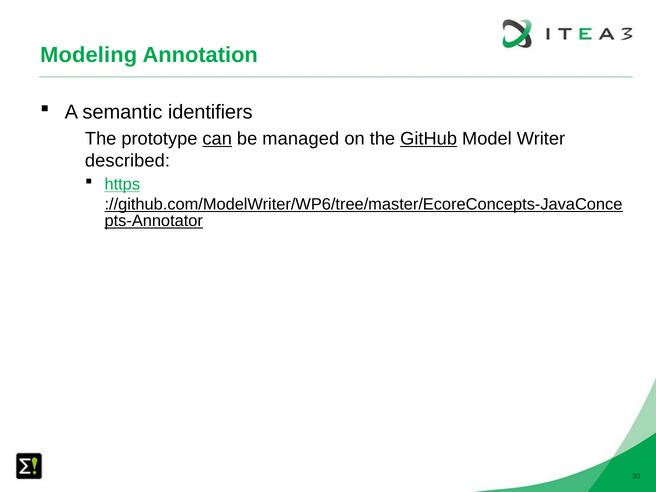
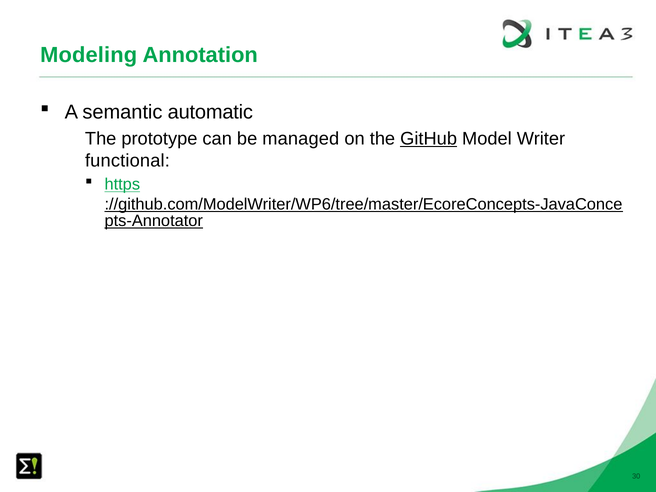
identifiers: identifiers -> automatic (210, 112)
can underline: present -> none (217, 139)
described: described -> functional (127, 161)
